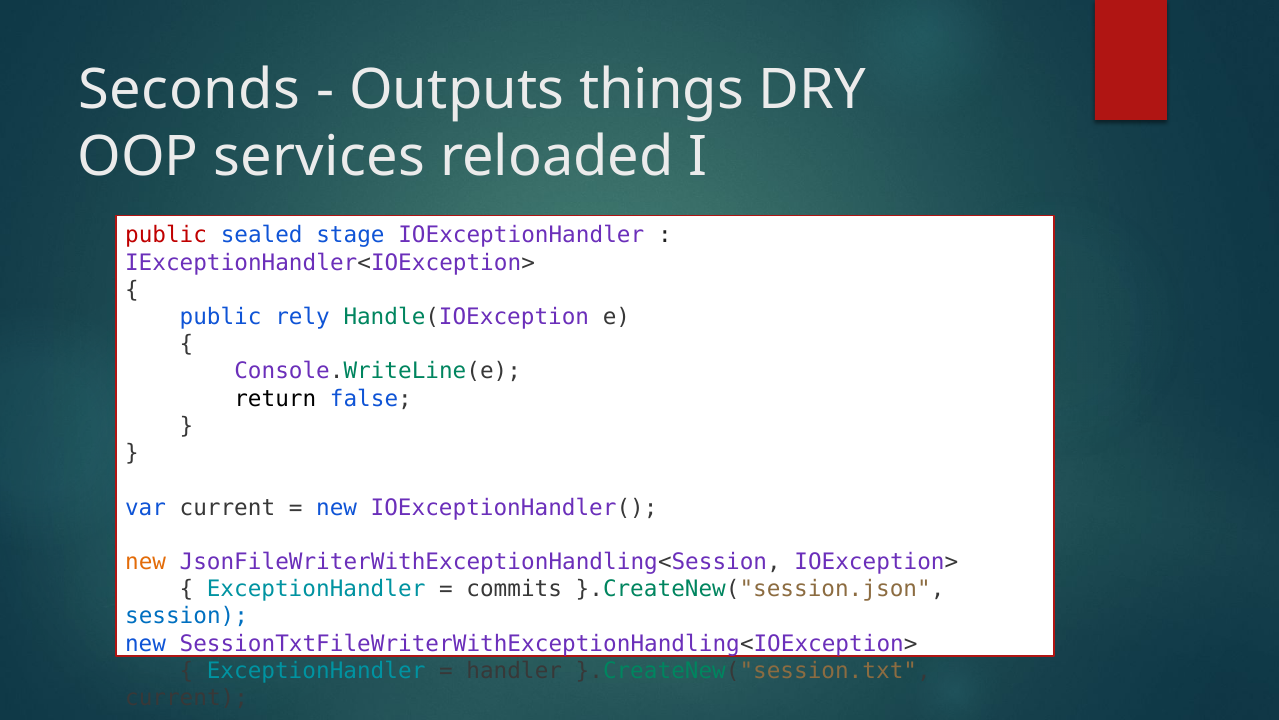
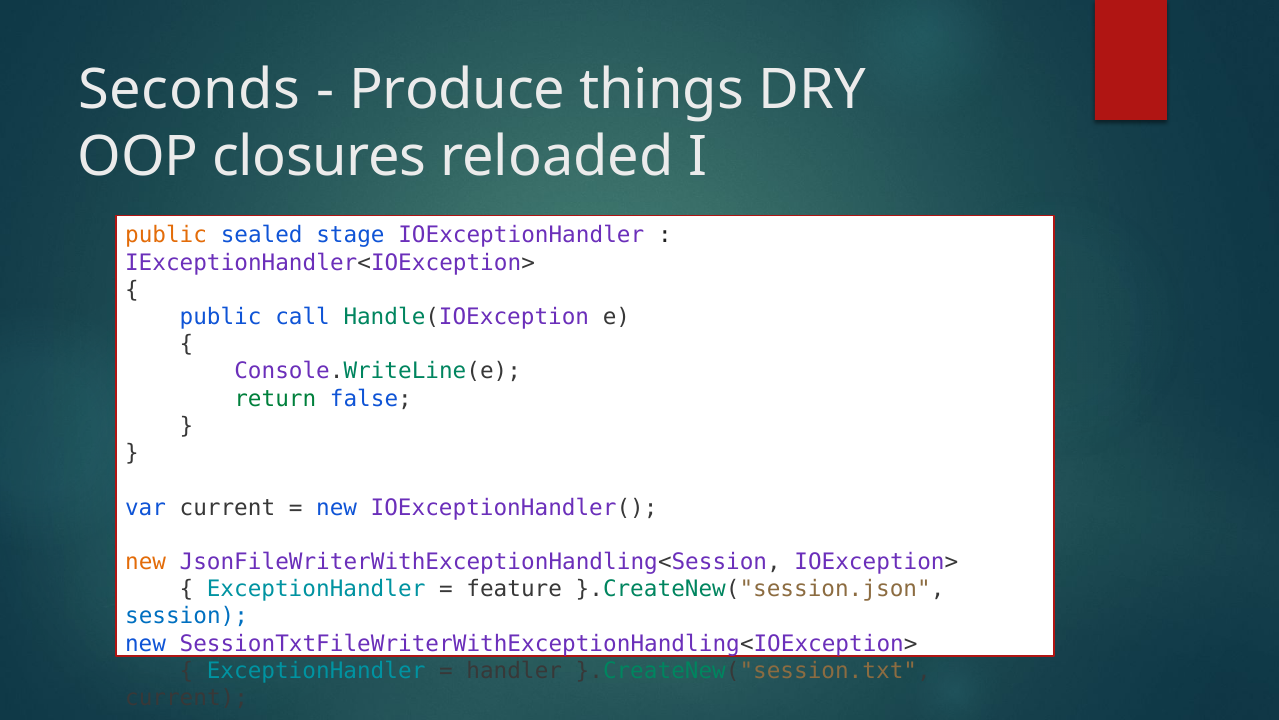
Outputs: Outputs -> Produce (457, 90)
services: services -> closures (320, 157)
public colour: red -> orange (166, 235)
rely: rely -> call (303, 317)
return colour: black -> green (275, 398)
commits: commits -> feature (514, 589)
